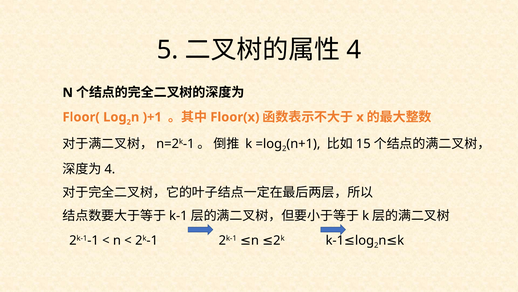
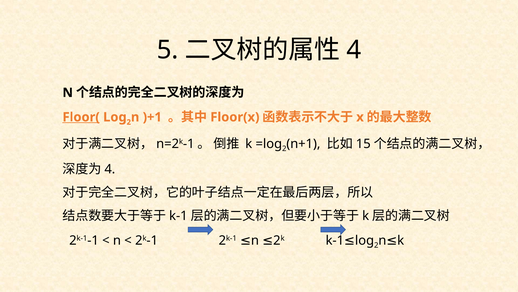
Floor( underline: none -> present (81, 117)
